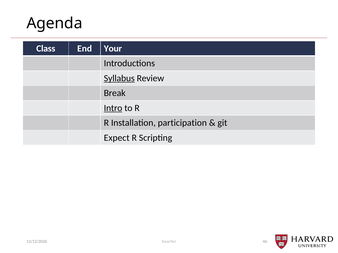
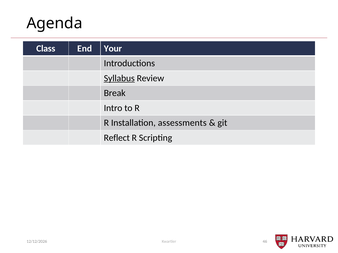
Intro underline: present -> none (113, 108)
participation: participation -> assessments (182, 123)
Expect: Expect -> Reflect (117, 138)
